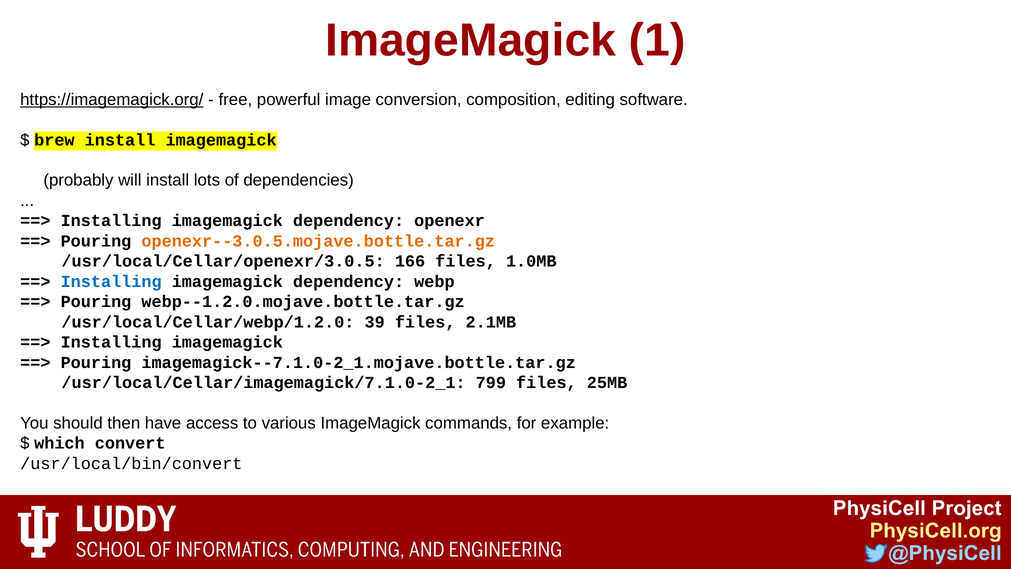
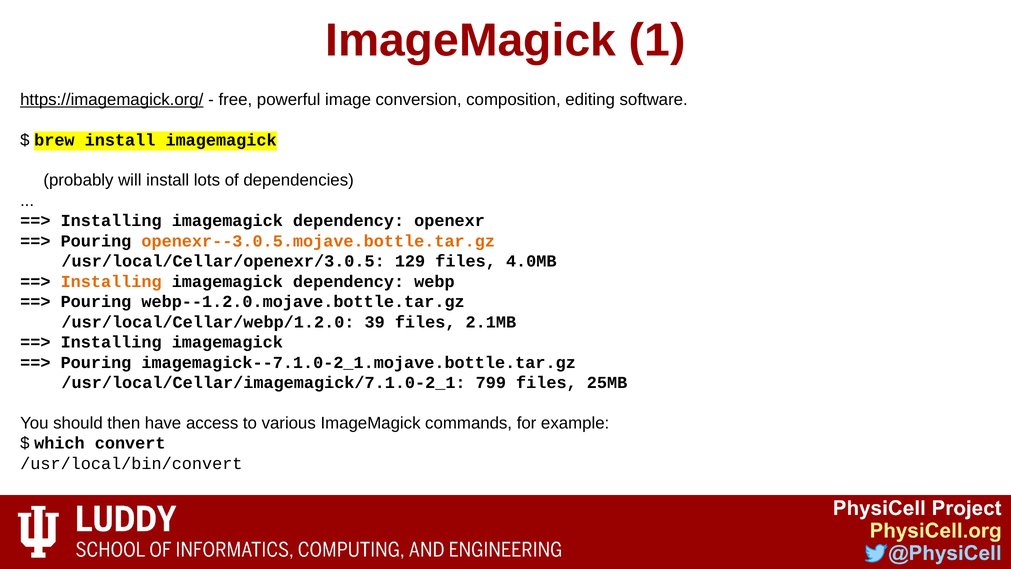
166: 166 -> 129 (410, 261)
1.0MB: 1.0MB -> 4.0MB (531, 261)
Installing colour: blue -> orange (111, 281)
